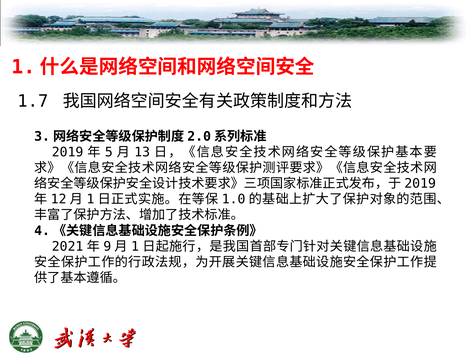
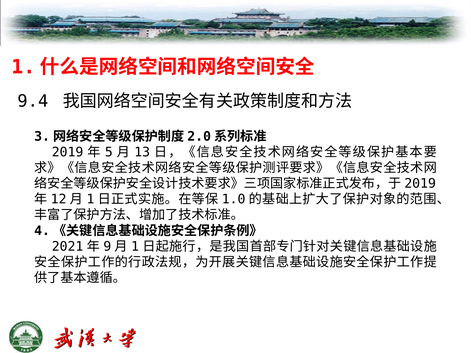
1.7: 1.7 -> 9.4 (33, 101)
